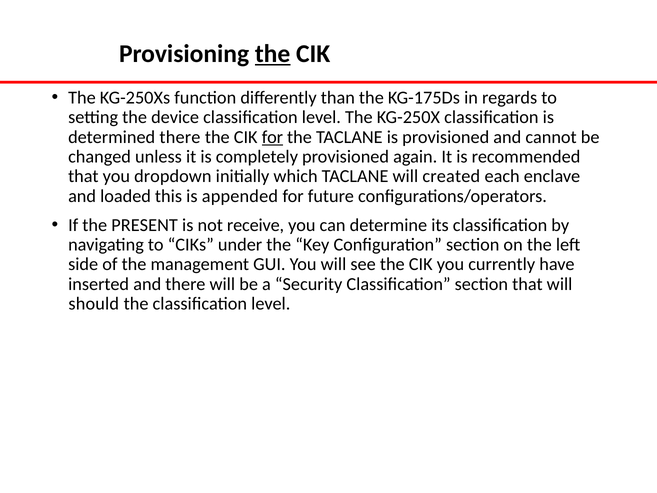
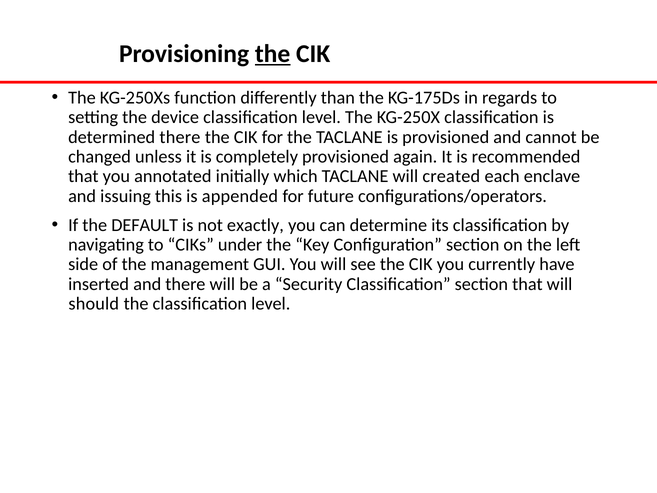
for underline: present -> none (272, 137)
dropdown: dropdown -> annotated (173, 176)
loaded: loaded -> issuing (126, 196)
PRESENT: PRESENT -> DEFAULT (145, 225)
receive: receive -> exactly (255, 225)
